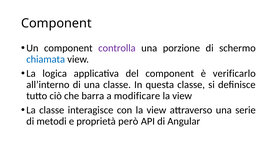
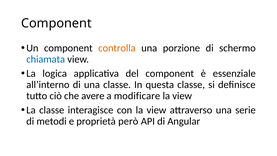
controlla colour: purple -> orange (117, 48)
verificarlo: verificarlo -> essenziale (234, 73)
barra: barra -> avere (93, 96)
